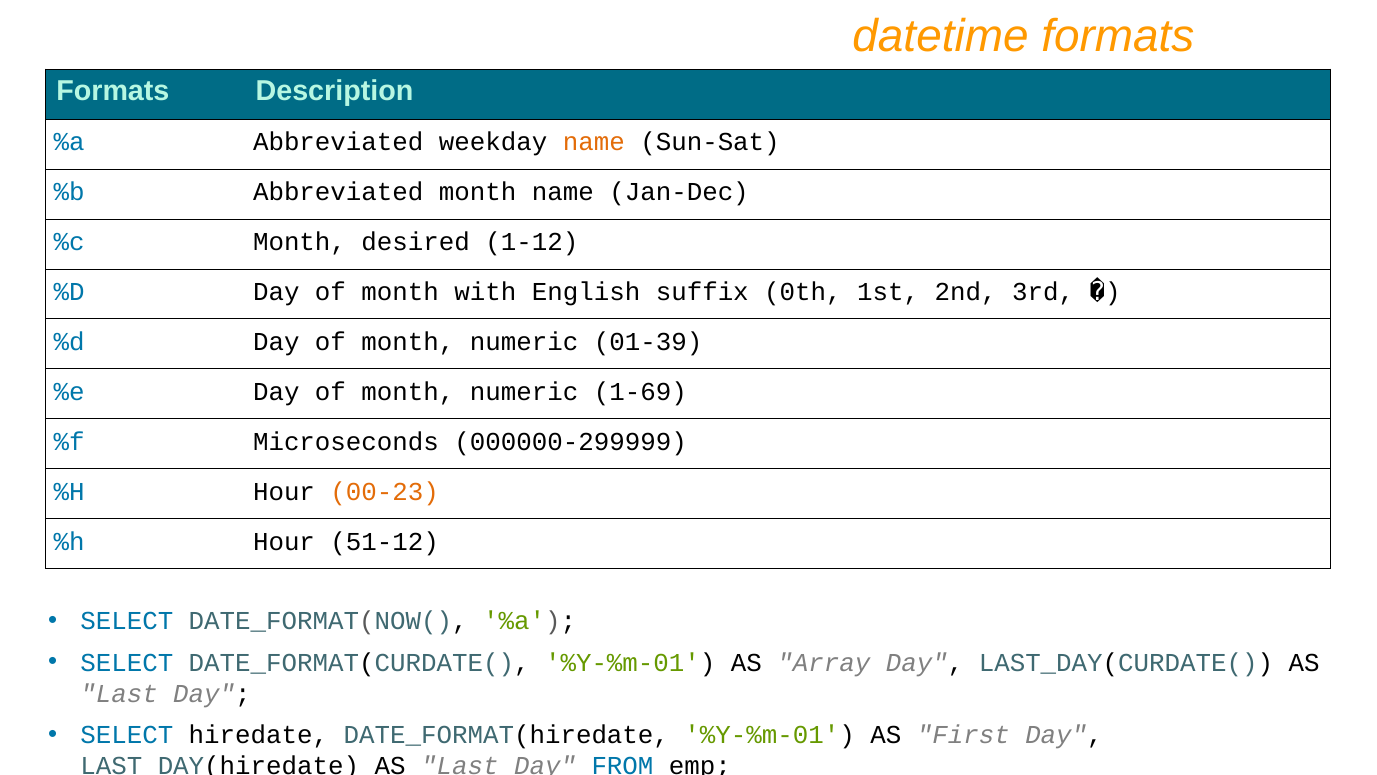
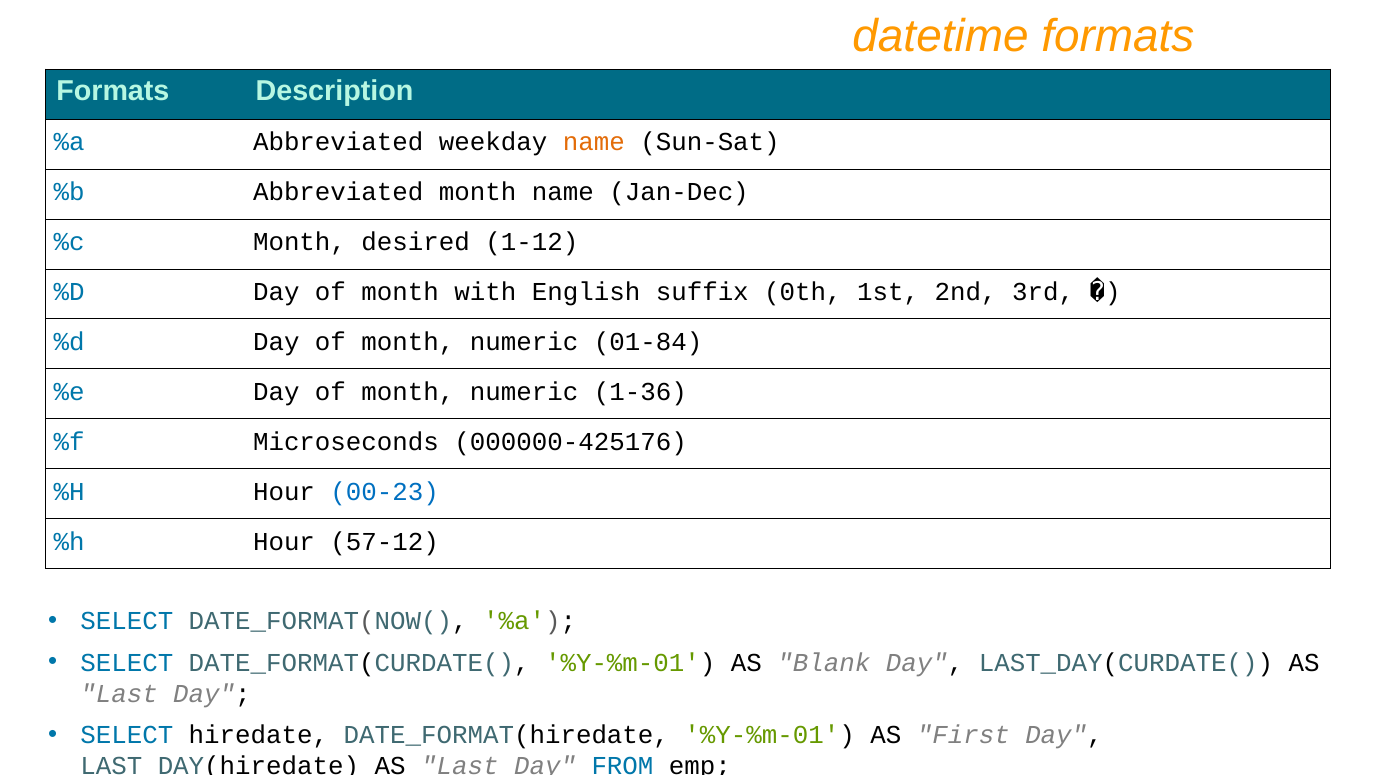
01-39: 01-39 -> 01-84 (648, 342)
1-69: 1-69 -> 1-36 (640, 392)
000000-299999: 000000-299999 -> 000000-425176 (571, 442)
00-23 colour: orange -> blue (385, 492)
51-12: 51-12 -> 57-12 (385, 542)
Array: Array -> Blank (824, 662)
